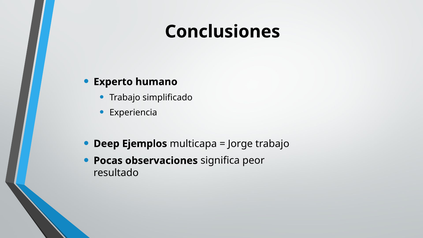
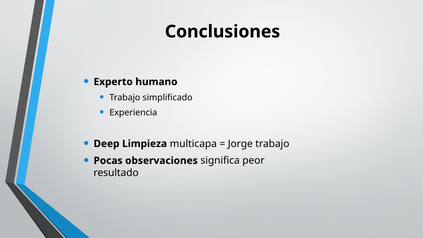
Ejemplos: Ejemplos -> Limpieza (145, 144)
